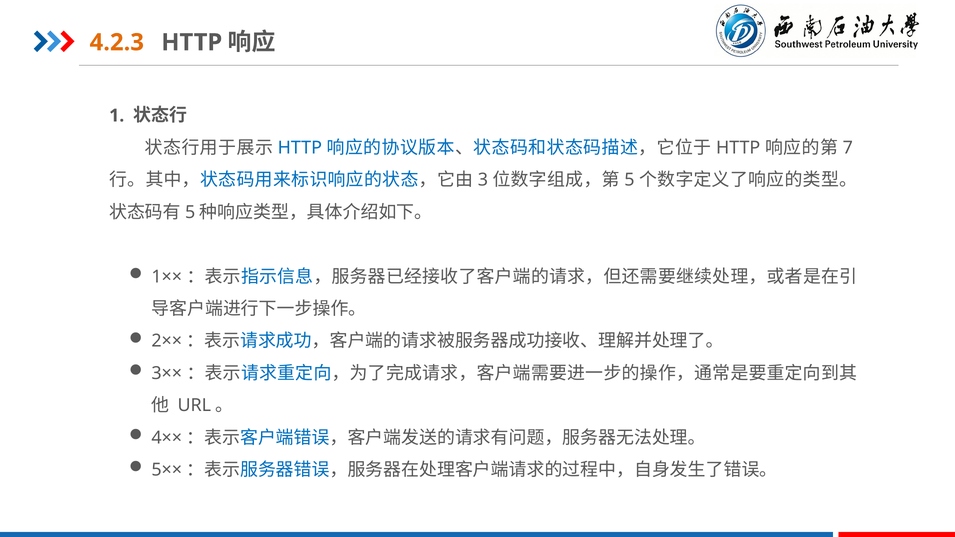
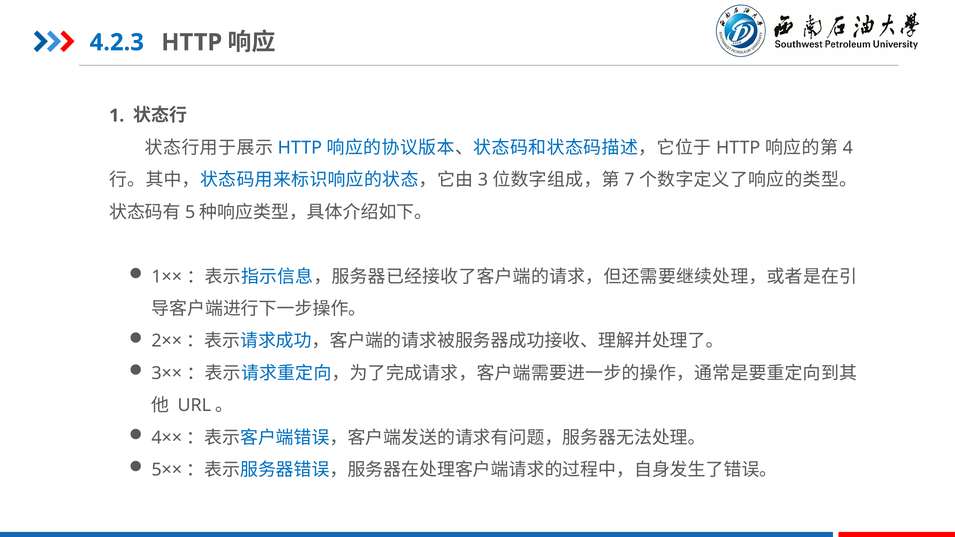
4.2.3 colour: orange -> blue (117, 42)
7: 7 -> 4 (848, 148)
5: 5 -> 7 (629, 180)
